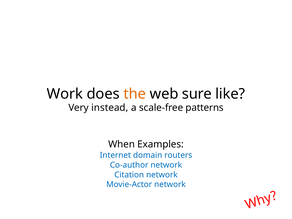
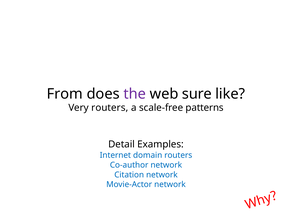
Work: Work -> From (65, 94)
the colour: orange -> purple (135, 94)
Very instead: instead -> routers (110, 108)
When: When -> Detail (122, 144)
